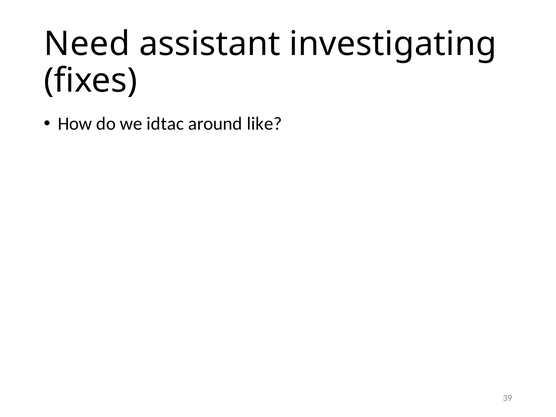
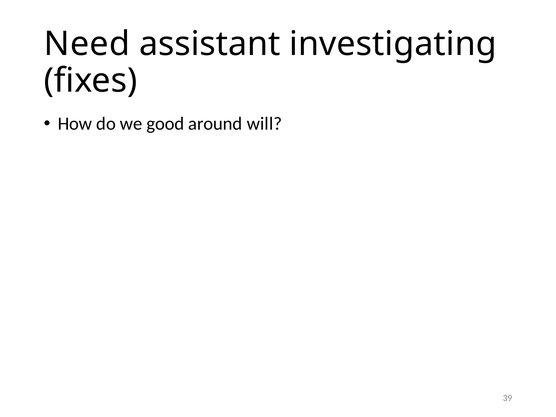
idtac: idtac -> good (165, 124)
like: like -> will (264, 124)
